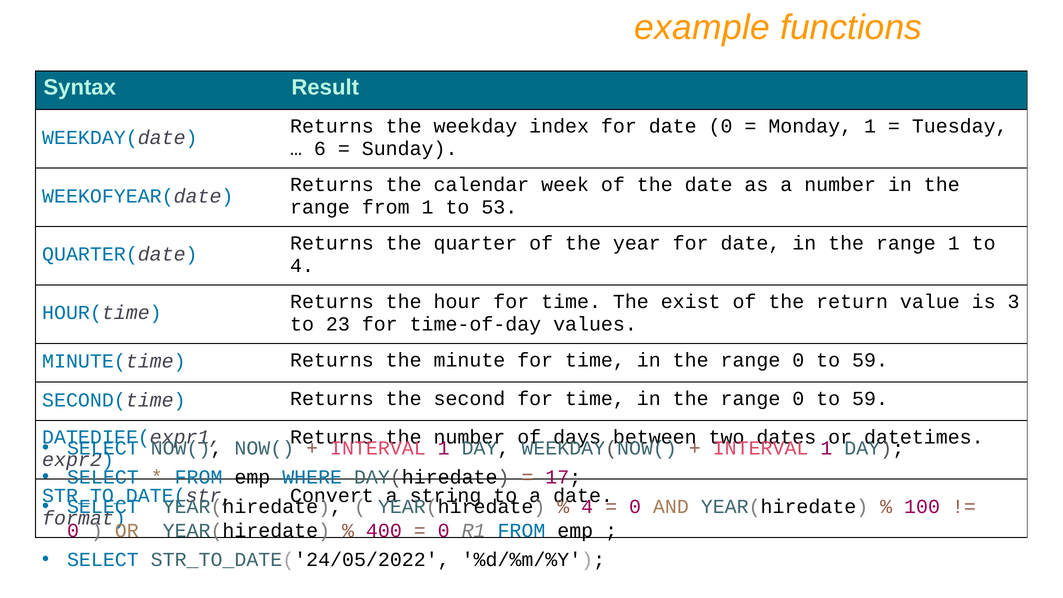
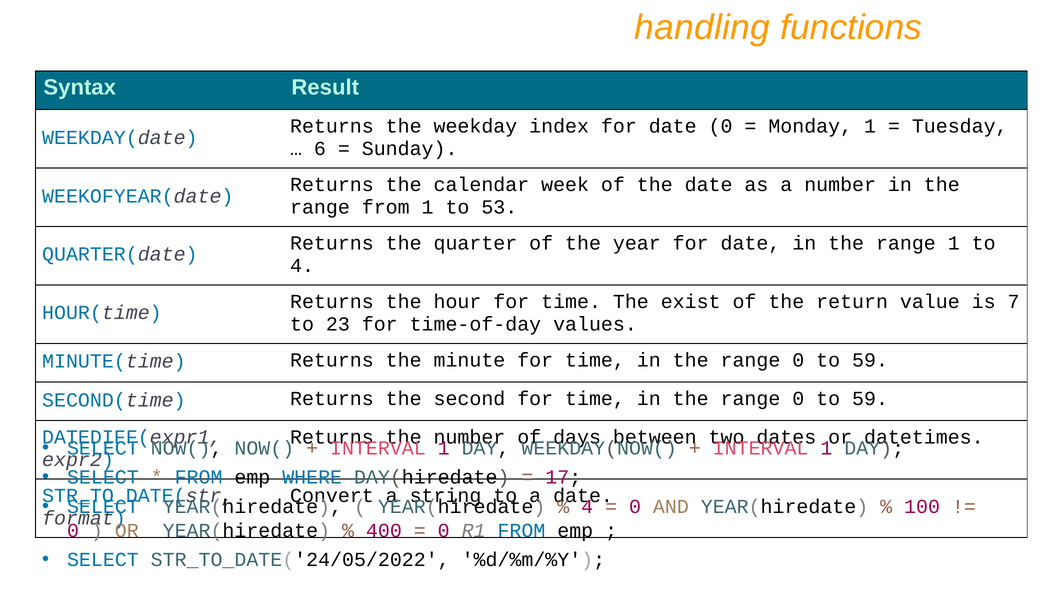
example: example -> handling (702, 28)
3: 3 -> 7 (1014, 302)
